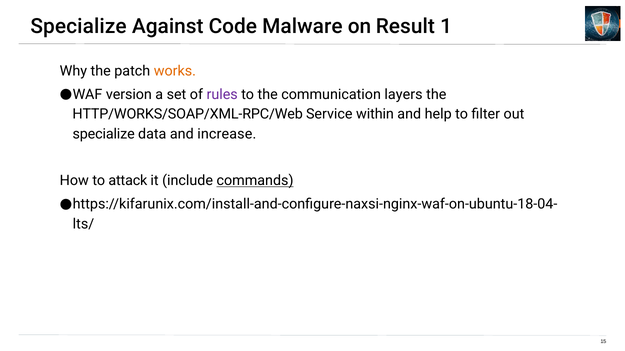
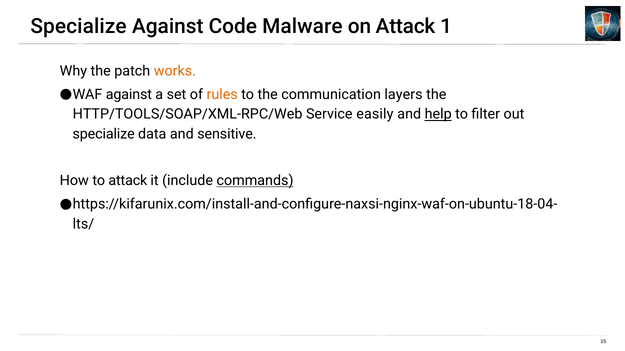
on Result: Result -> Attack (405, 26)
WAF version: version -> against (129, 95)
rules colour: purple -> orange (222, 95)
HTTP/WORKS/SOAP/XML-RPC/Web: HTTP/WORKS/SOAP/XML-RPC/Web -> HTTP/TOOLS/SOAP/XML-RPC/Web (188, 114)
within: within -> easily (375, 114)
help underline: none -> present (438, 114)
increase: increase -> sensitive (227, 134)
